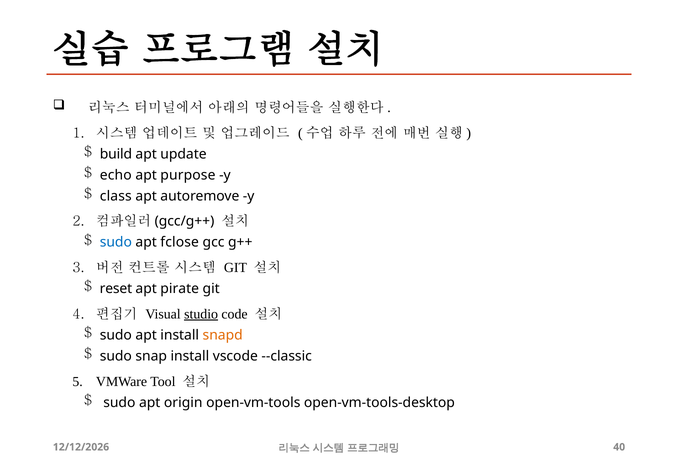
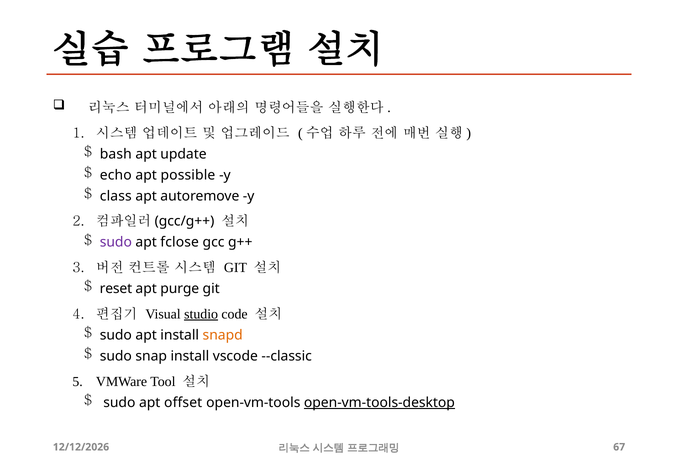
build: build -> bash (116, 154)
purpose: purpose -> possible (188, 175)
sudo colour: blue -> purple (116, 243)
pirate: pirate -> purge (180, 289)
origin: origin -> offset (183, 403)
open-vm-tools-desktop underline: none -> present (379, 403)
40: 40 -> 67 (619, 447)
